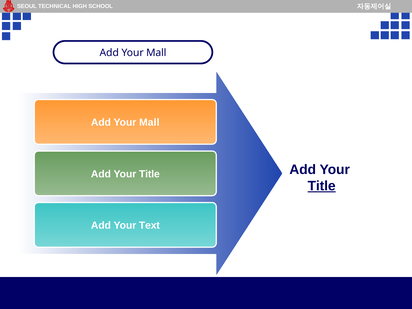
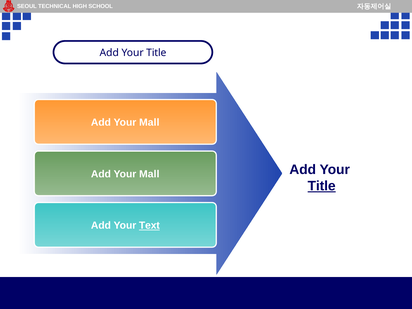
Mall: Mall -> Title (156, 53)
Title: Title -> Mall (149, 174)
Text underline: none -> present (149, 226)
